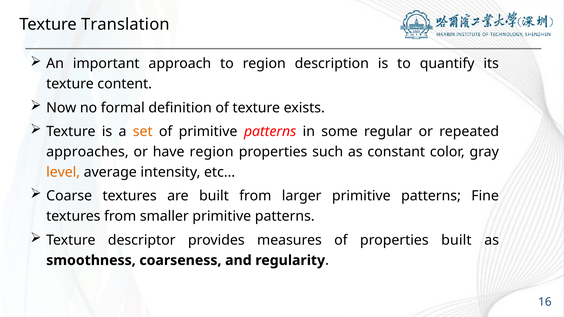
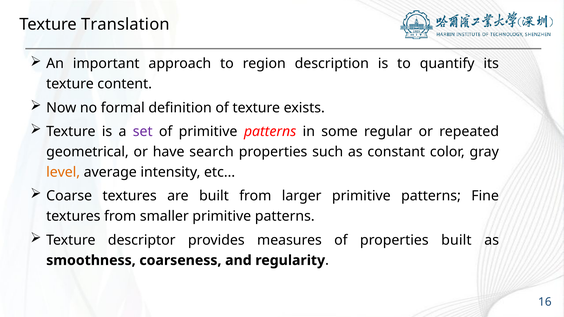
set colour: orange -> purple (143, 132)
approaches: approaches -> geometrical (87, 152)
have region: region -> search (212, 152)
